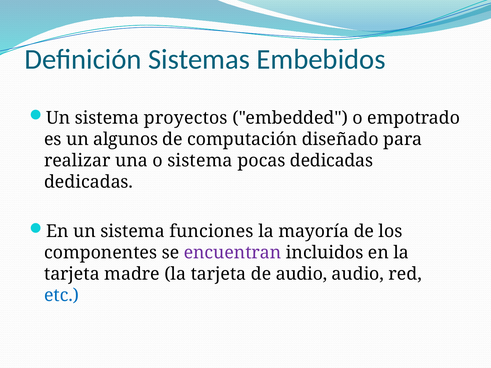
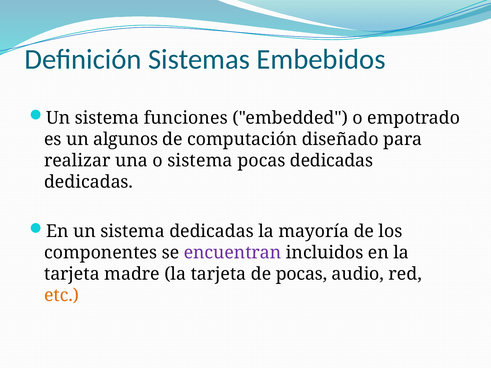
proyectos: proyectos -> funciones (186, 118)
sistema funciones: funciones -> dedicadas (212, 232)
de audio: audio -> pocas (301, 274)
etc colour: blue -> orange (62, 295)
